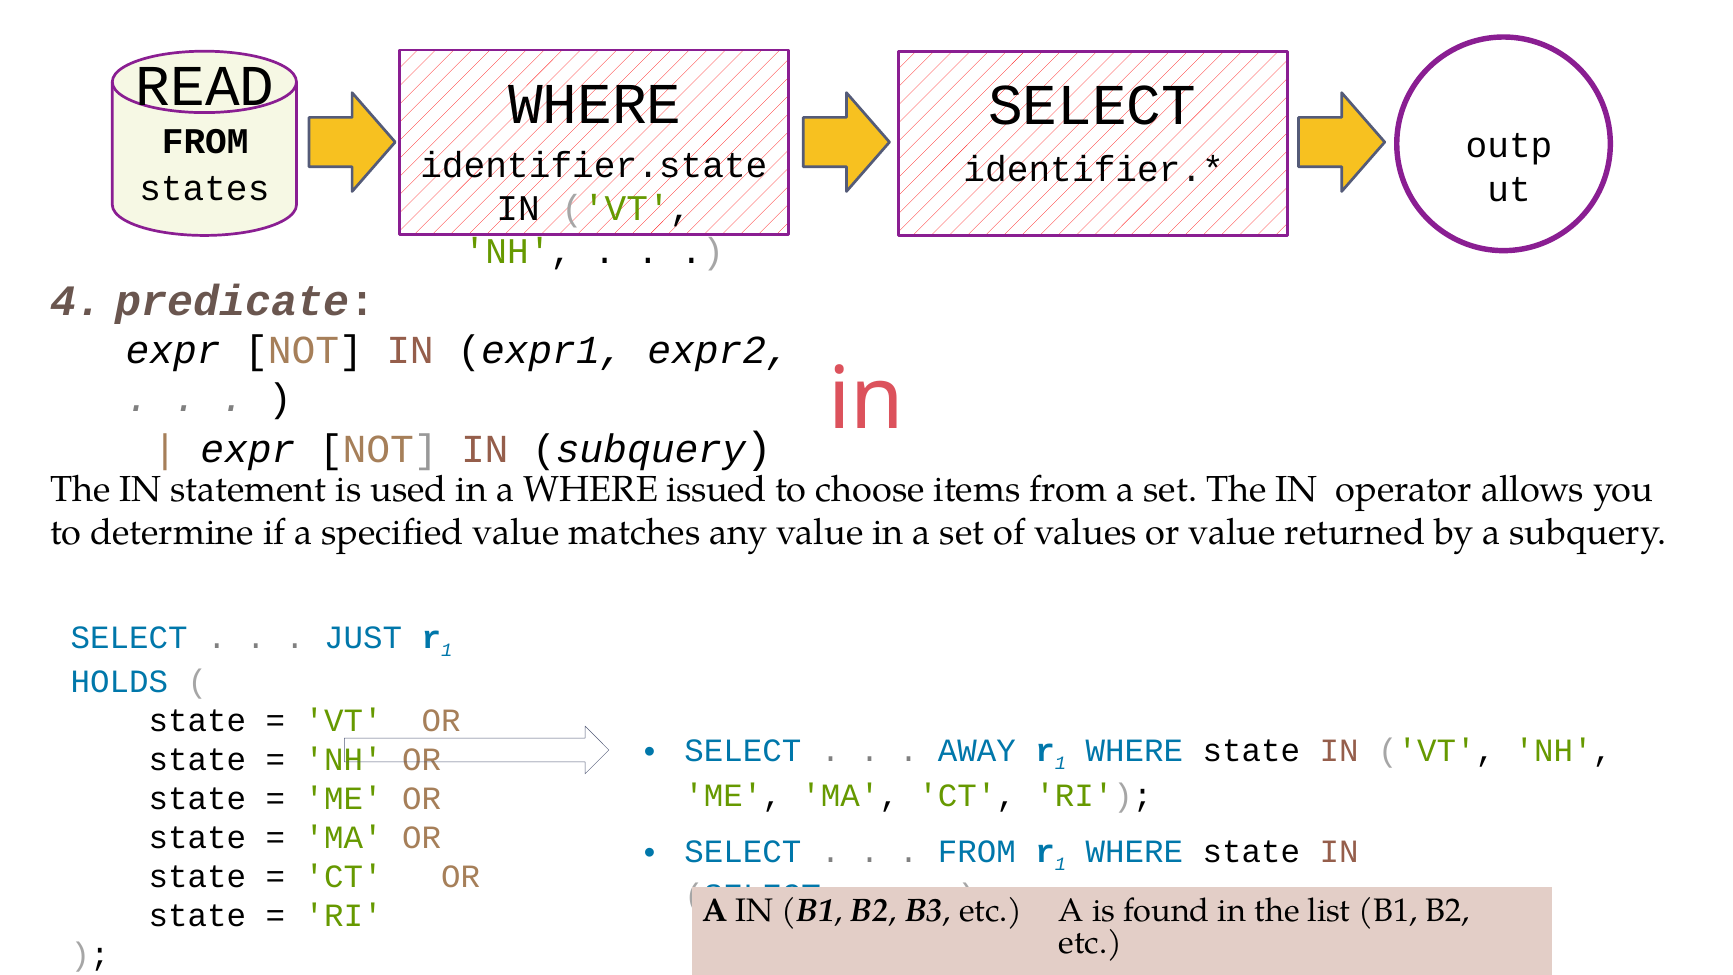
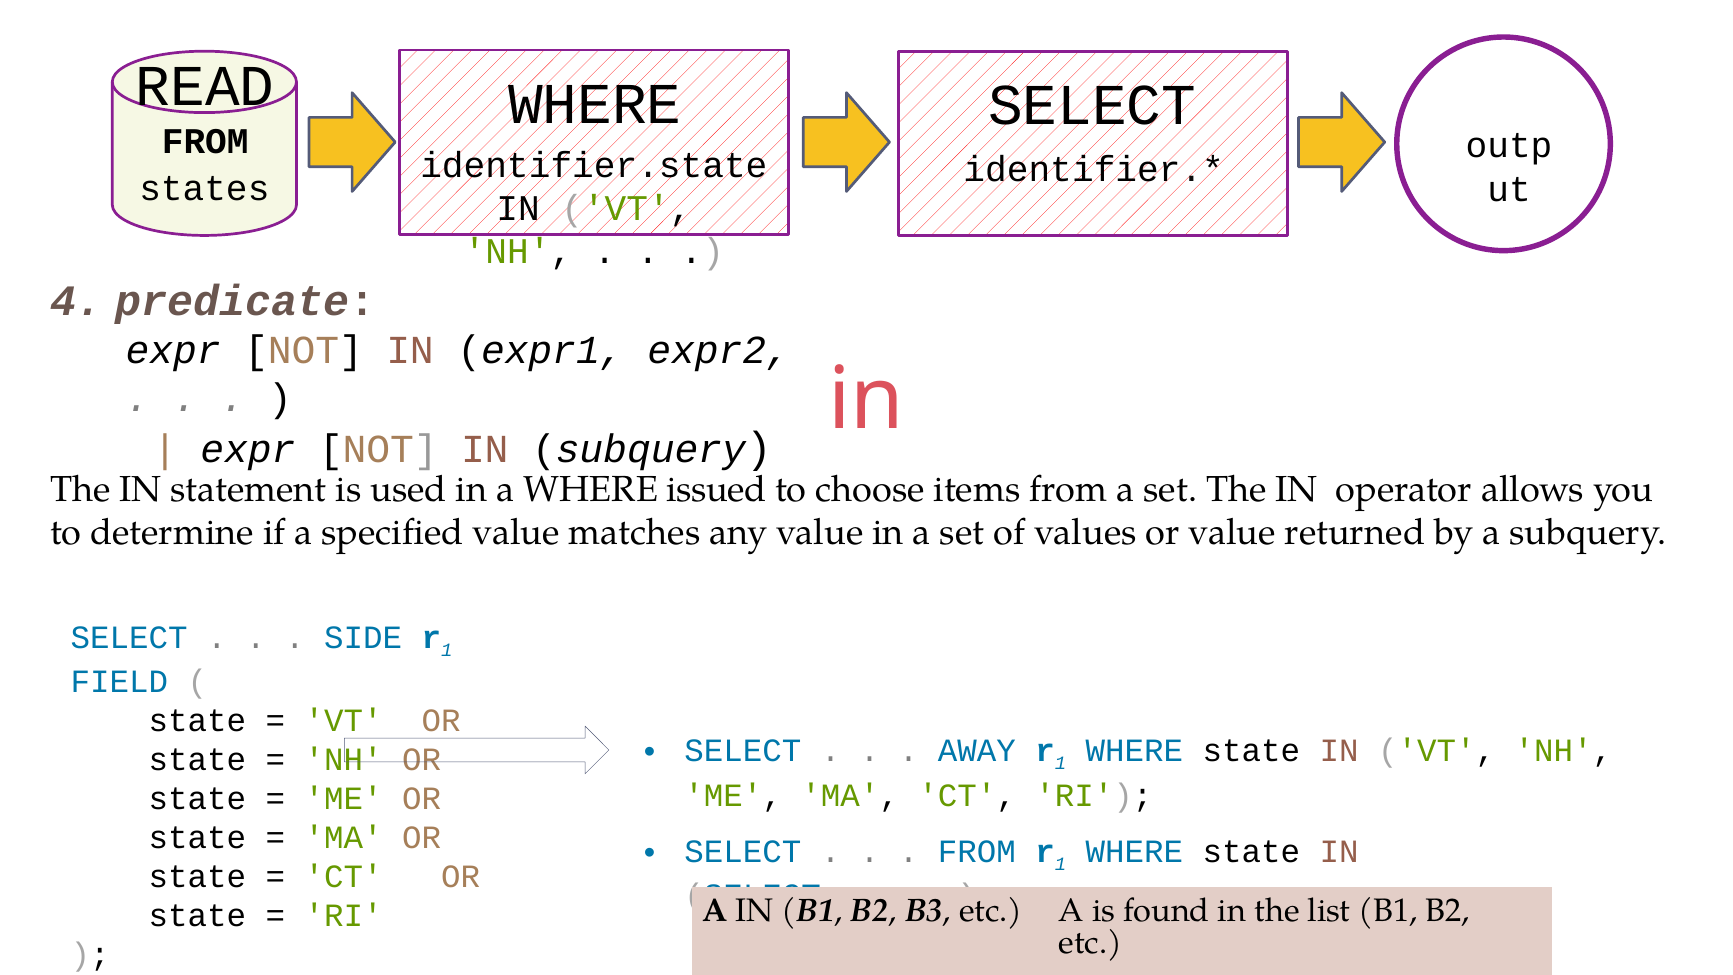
JUST: JUST -> SIDE (363, 638)
HOLDS: HOLDS -> FIELD (119, 682)
